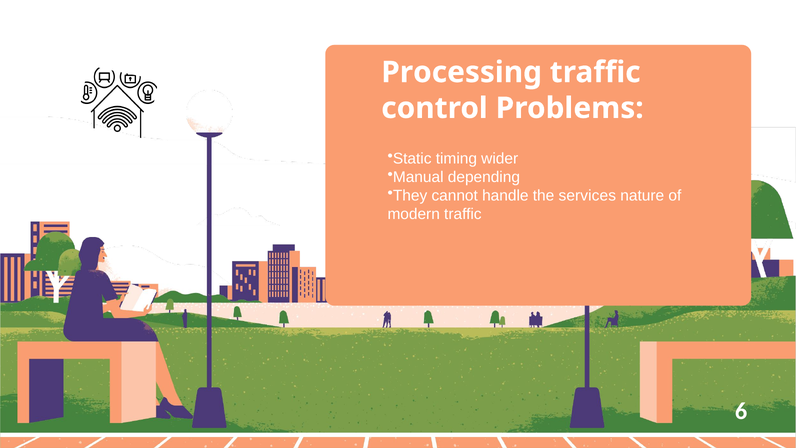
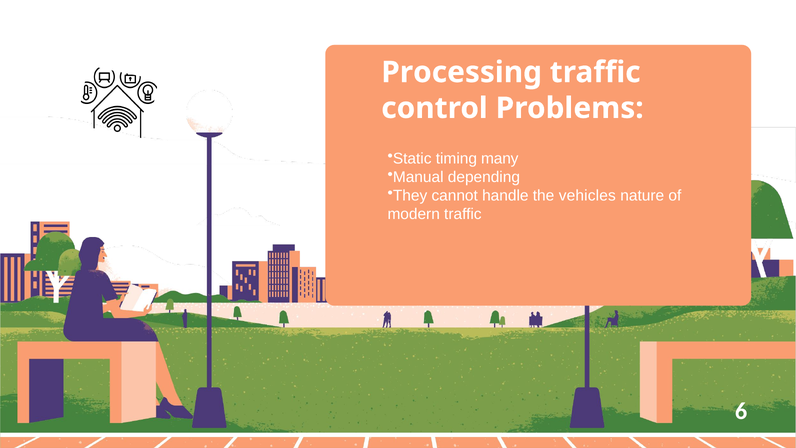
wider: wider -> many (500, 158)
services: services -> vehicles (587, 196)
